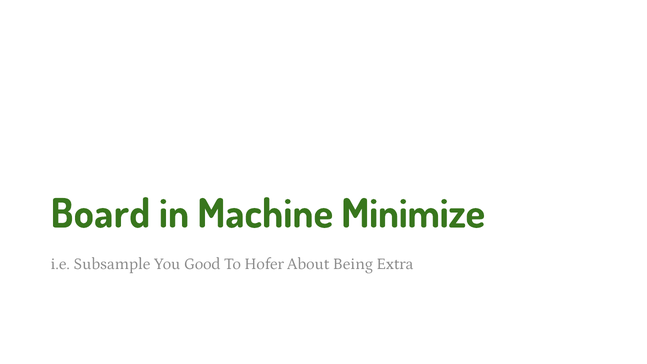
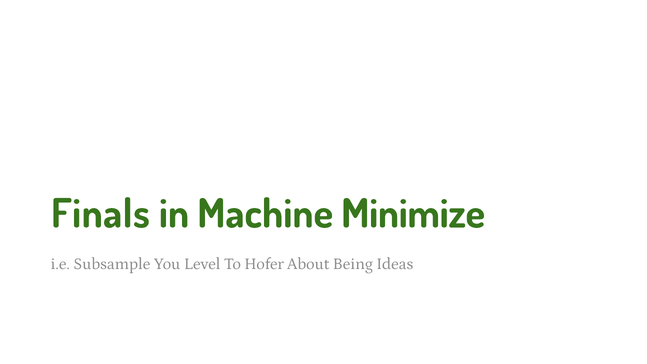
Board: Board -> Finals (100, 214)
Good: Good -> Level (202, 264)
Extra: Extra -> Ideas (395, 264)
